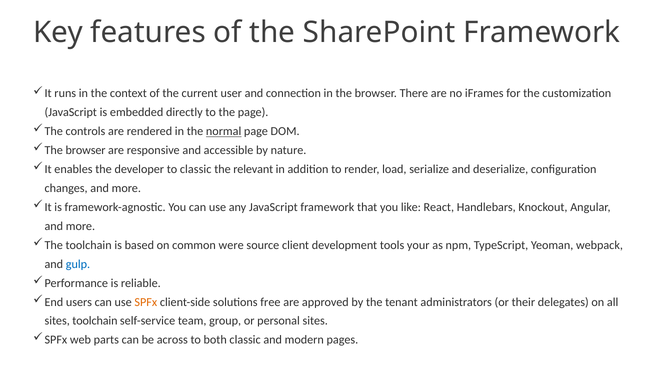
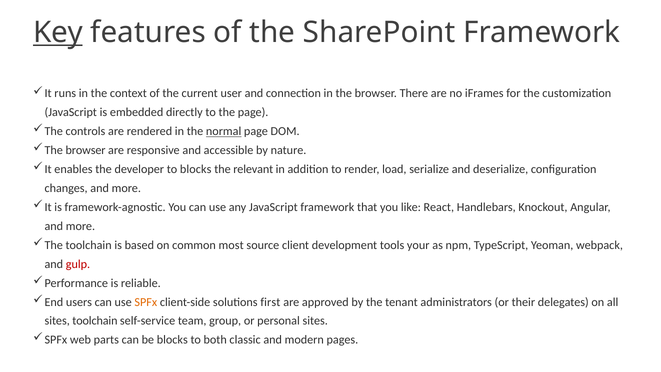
Key underline: none -> present (58, 32)
to classic: classic -> blocks (196, 169)
were: were -> most (231, 245)
gulp colour: blue -> red (78, 264)
free: free -> first (270, 302)
be across: across -> blocks (172, 340)
